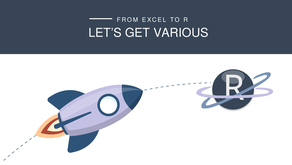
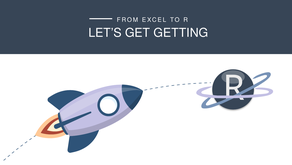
VARIOUS: VARIOUS -> GETTING (181, 33)
